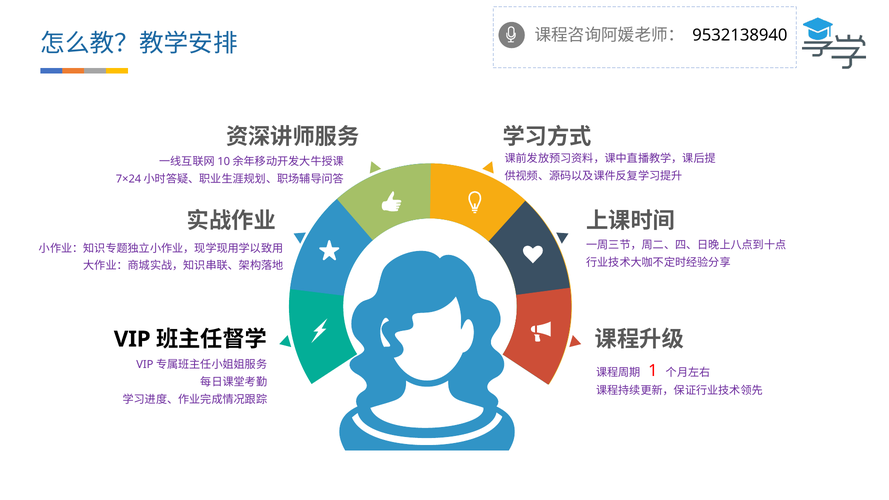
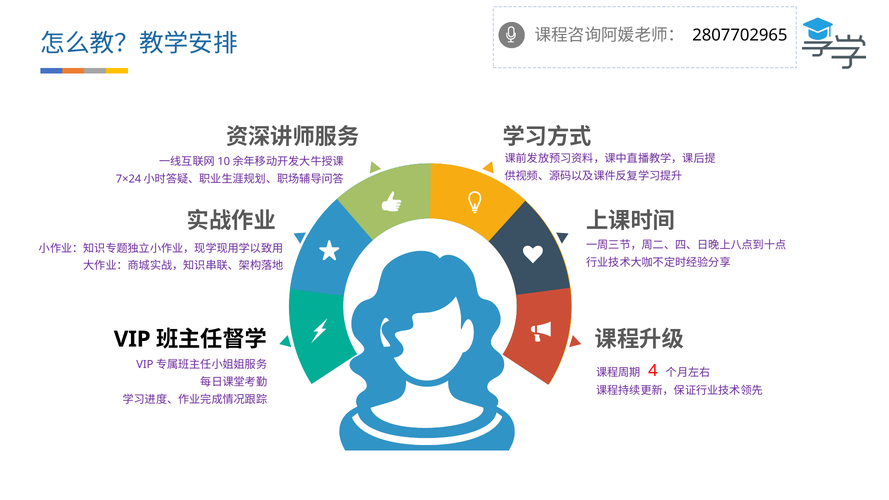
9532138940: 9532138940 -> 2807702965 (740, 35)
1: 1 -> 4 (653, 371)
